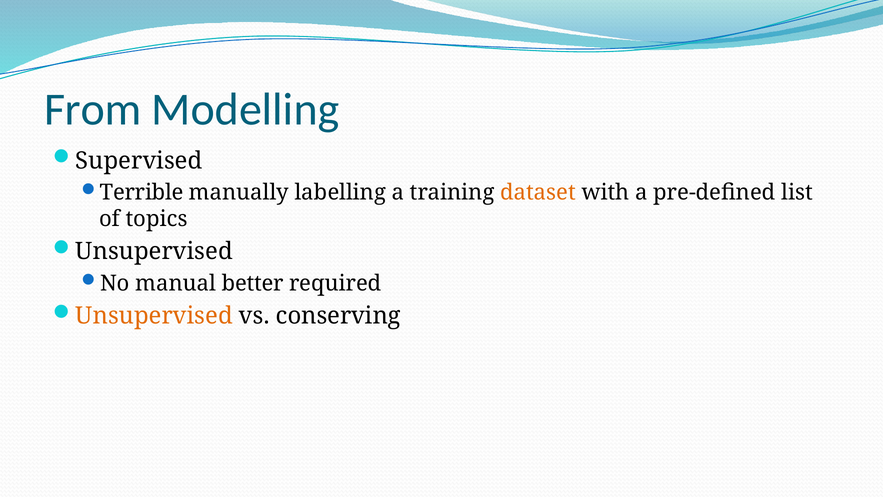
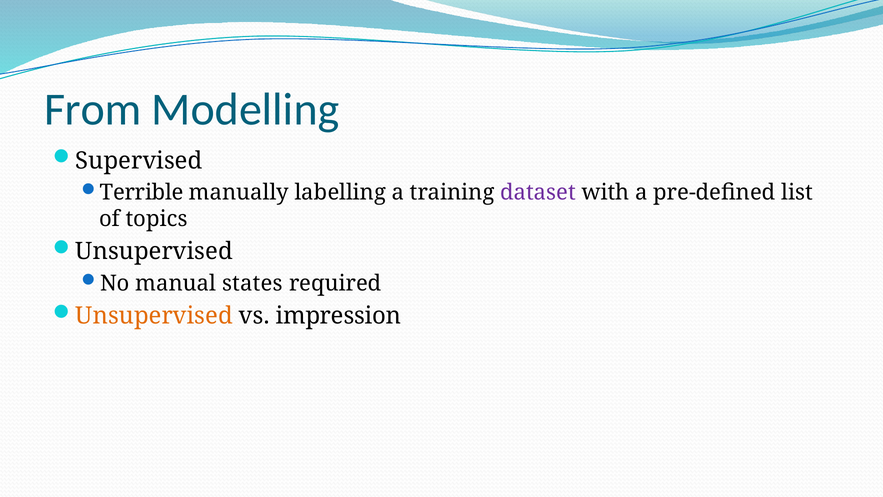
dataset colour: orange -> purple (538, 192)
better: better -> states (252, 283)
conserving: conserving -> impression (338, 316)
